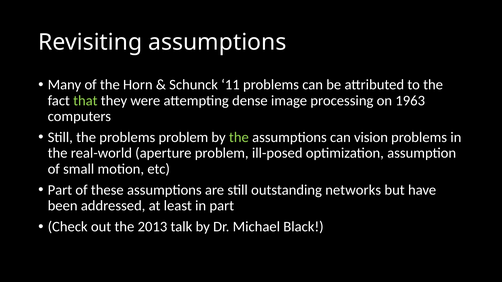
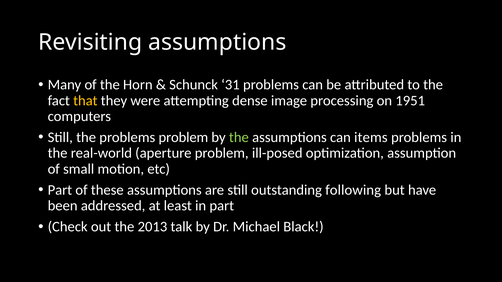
11: 11 -> 31 (230, 85)
that colour: light green -> yellow (85, 101)
1963: 1963 -> 1951 (410, 101)
vision: vision -> items (371, 138)
networks: networks -> following (353, 190)
